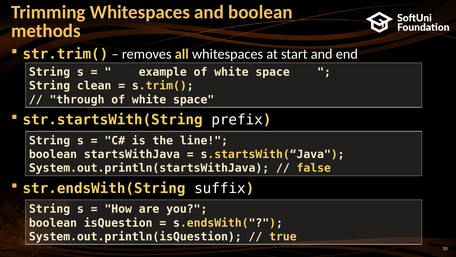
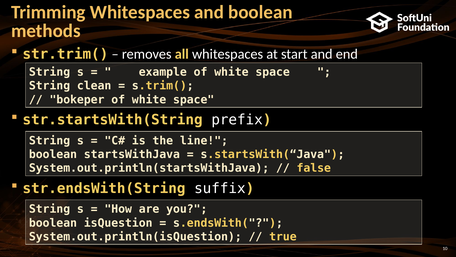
through: through -> bokeper (77, 99)
